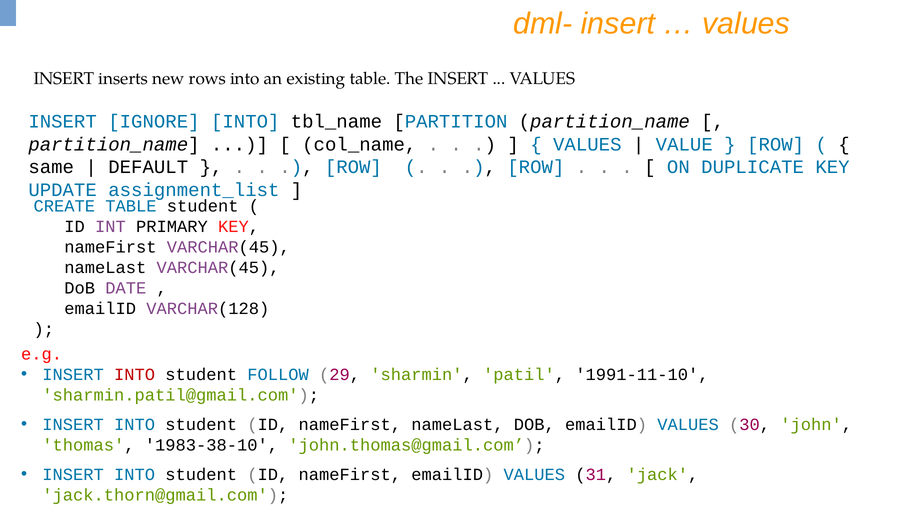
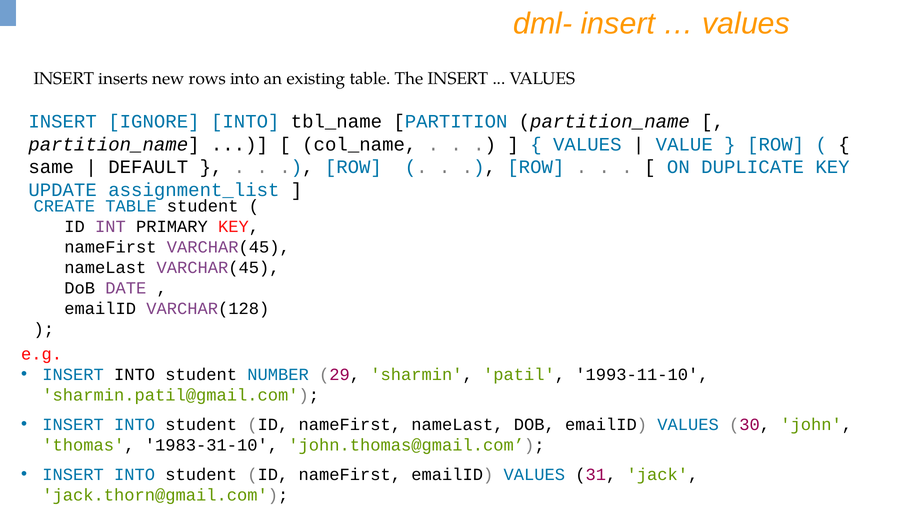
INTO colour: red -> black (135, 375)
FOLLOW: FOLLOW -> NUMBER (278, 375)
1991-11-10: 1991-11-10 -> 1993-11-10 (642, 375)
1983-38-10: 1983-38-10 -> 1983-31-10 (211, 446)
